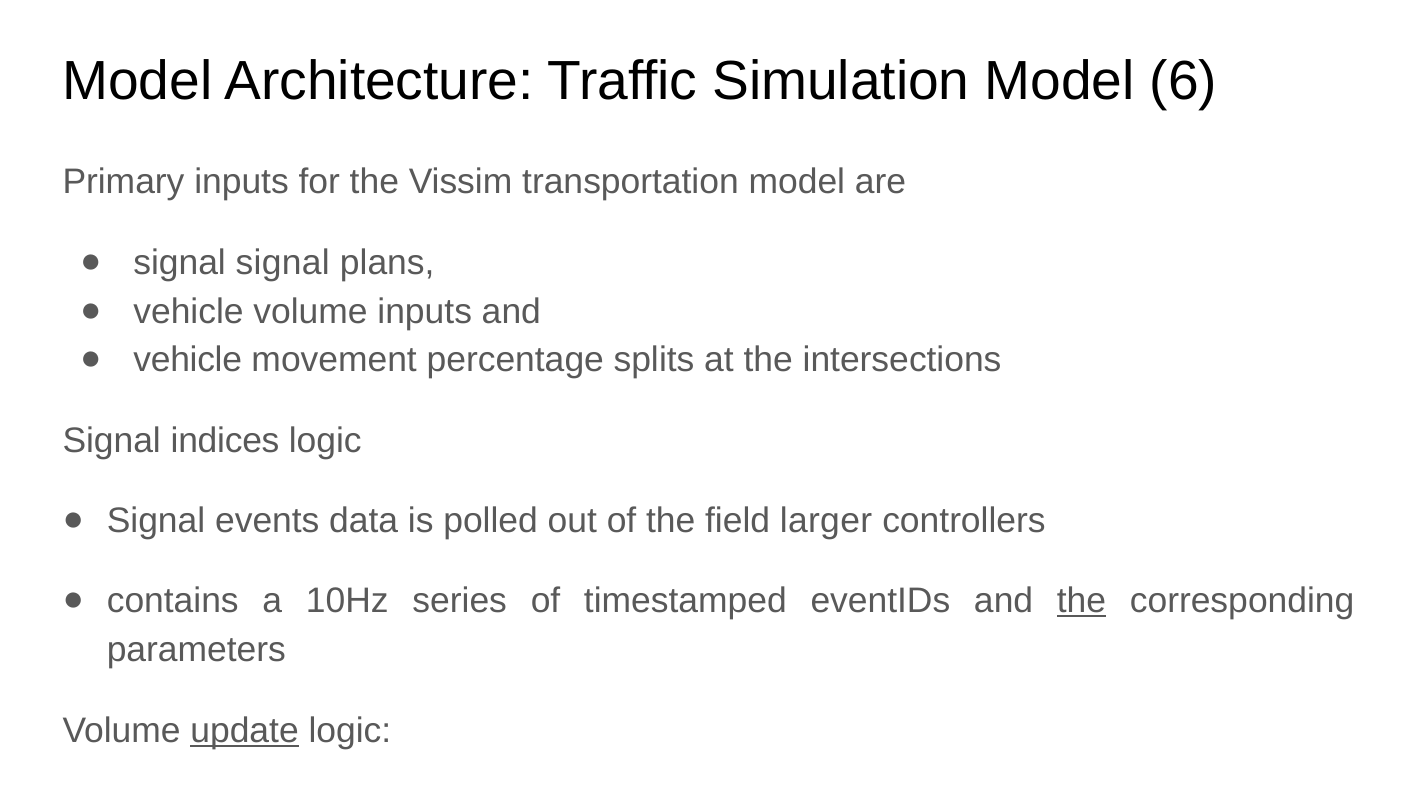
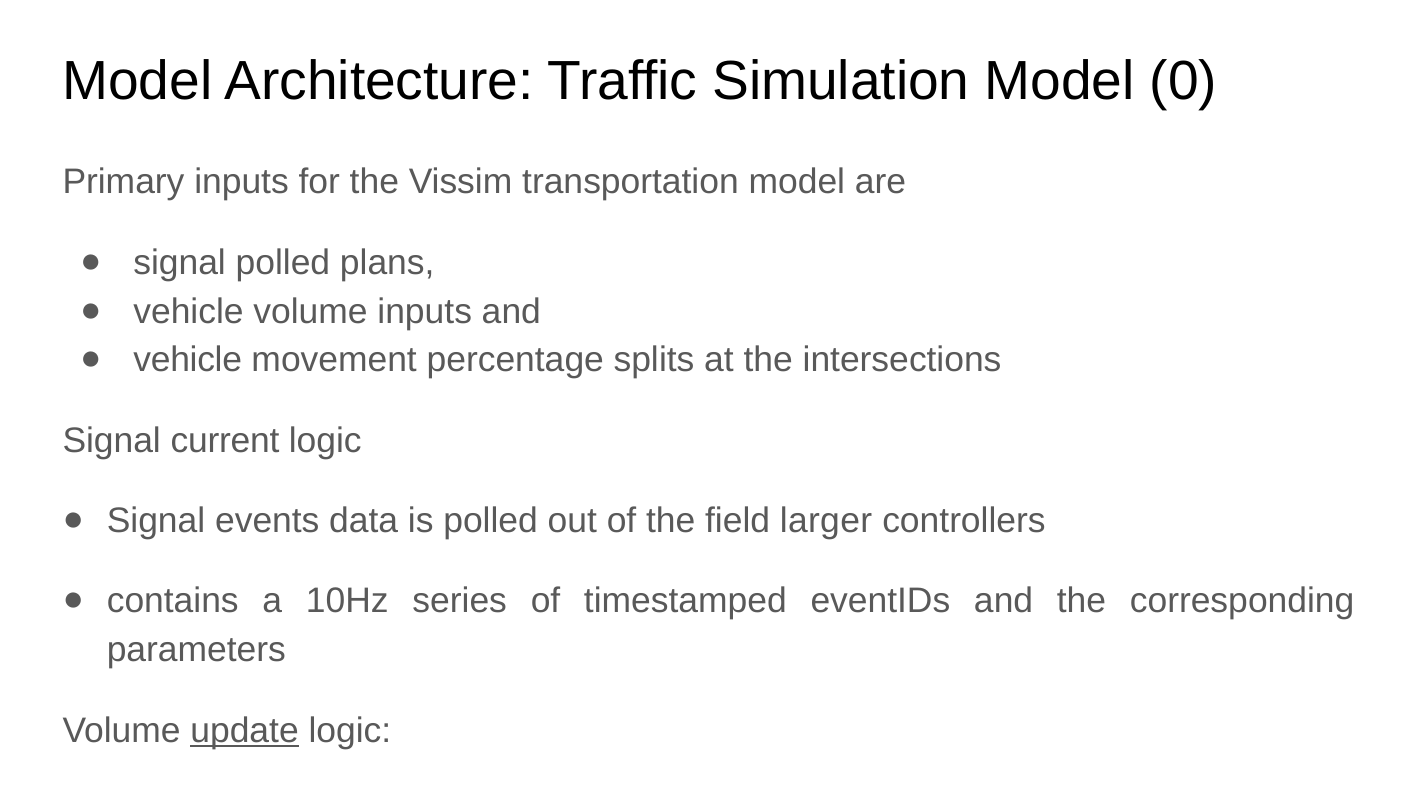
6: 6 -> 0 (1184, 81)
signal signal: signal -> polled (283, 263)
indices: indices -> current (225, 441)
the underline: present -> none (1081, 602)
